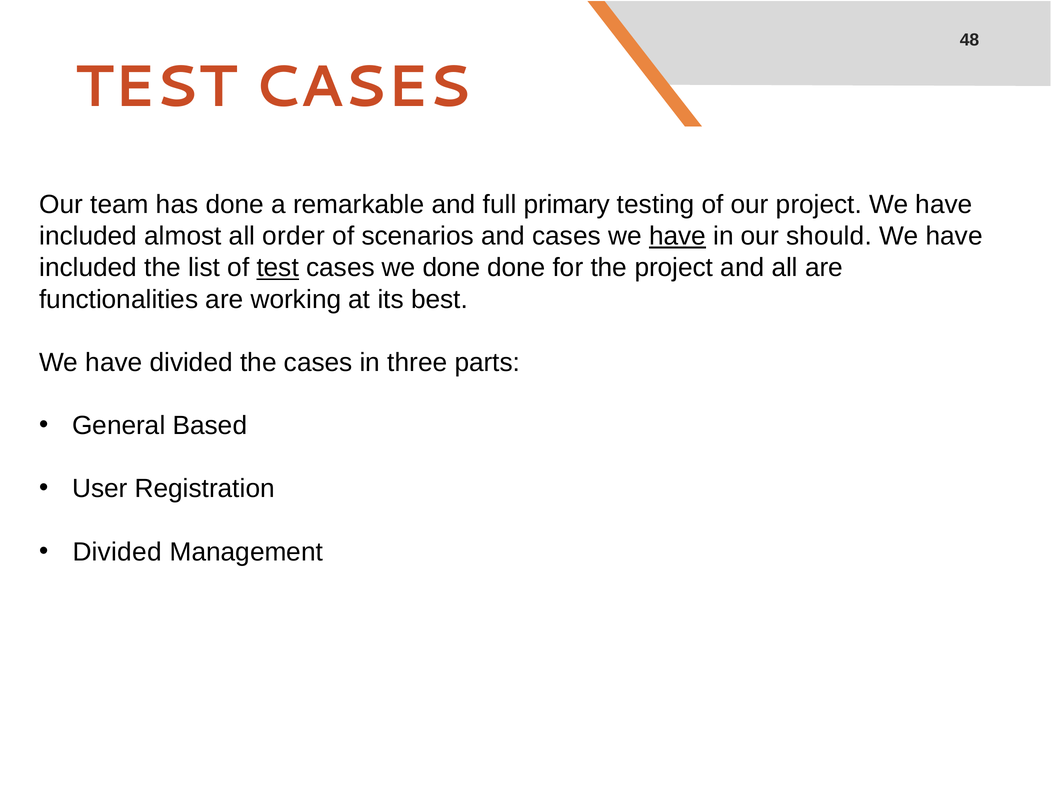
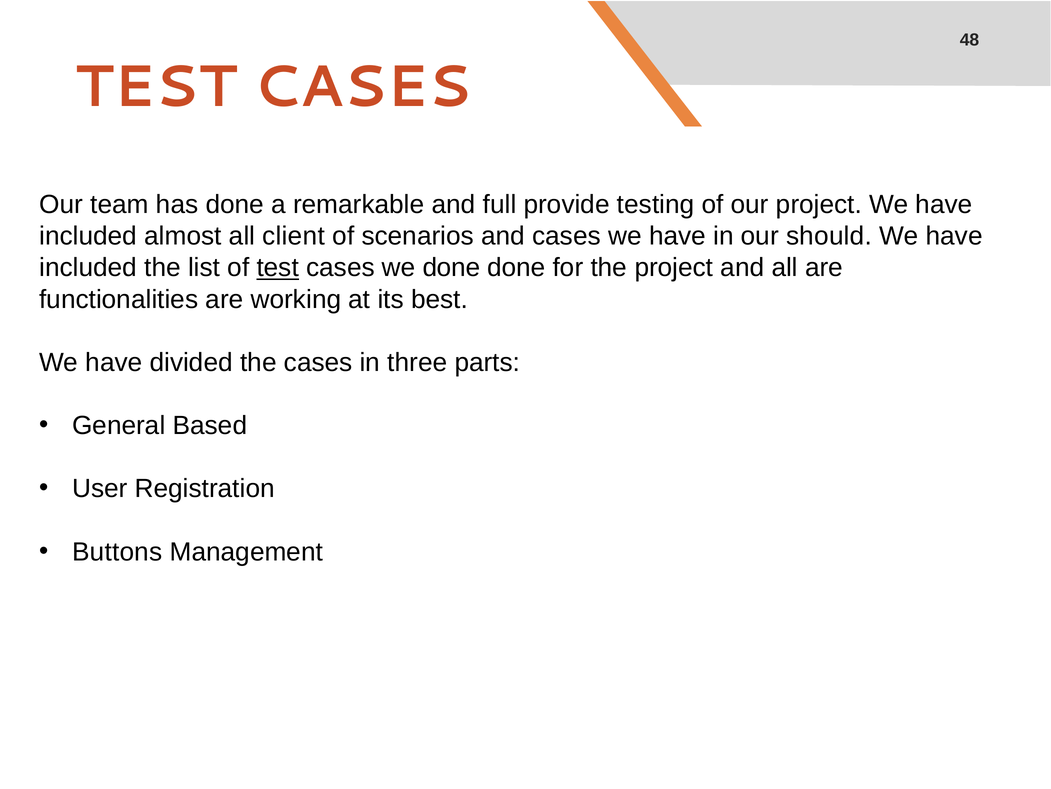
primary: primary -> provide (567, 204)
order: order -> client (294, 236)
have underline: present -> none (678, 236)
Divided: Divided -> Buttons (117, 551)
